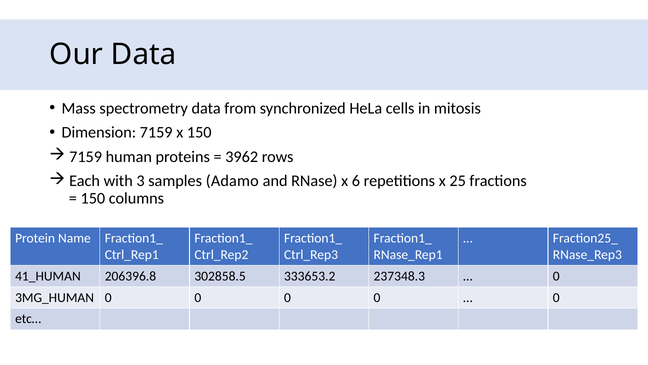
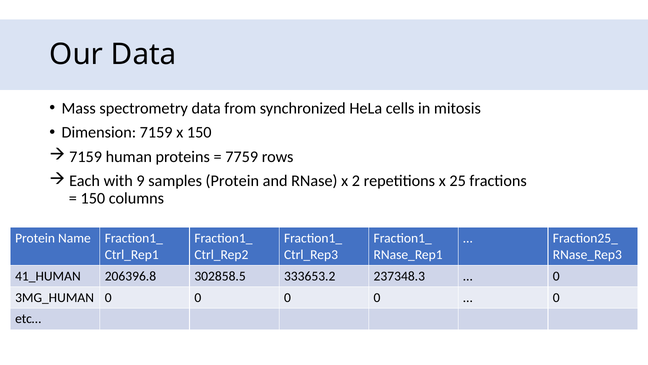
3962: 3962 -> 7759 (242, 157)
3: 3 -> 9 (141, 181)
samples Adamo: Adamo -> Protein (232, 181)
6: 6 -> 2 (356, 181)
